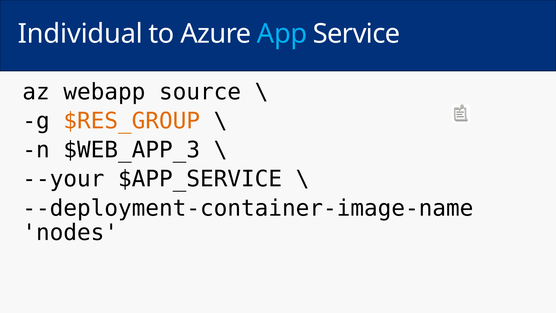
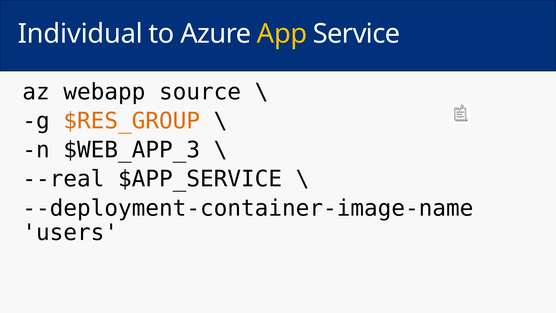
App colour: light blue -> yellow (282, 34)
--your: --your -> --real (63, 179)
nodes: nodes -> users (70, 233)
